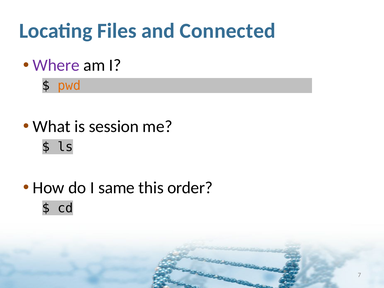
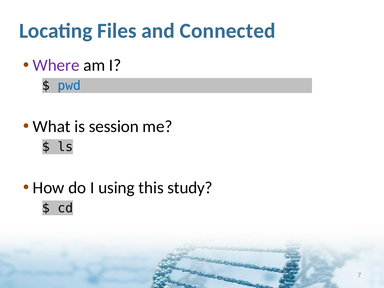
pwd colour: orange -> blue (69, 86)
same: same -> using (116, 188)
order: order -> study (190, 188)
